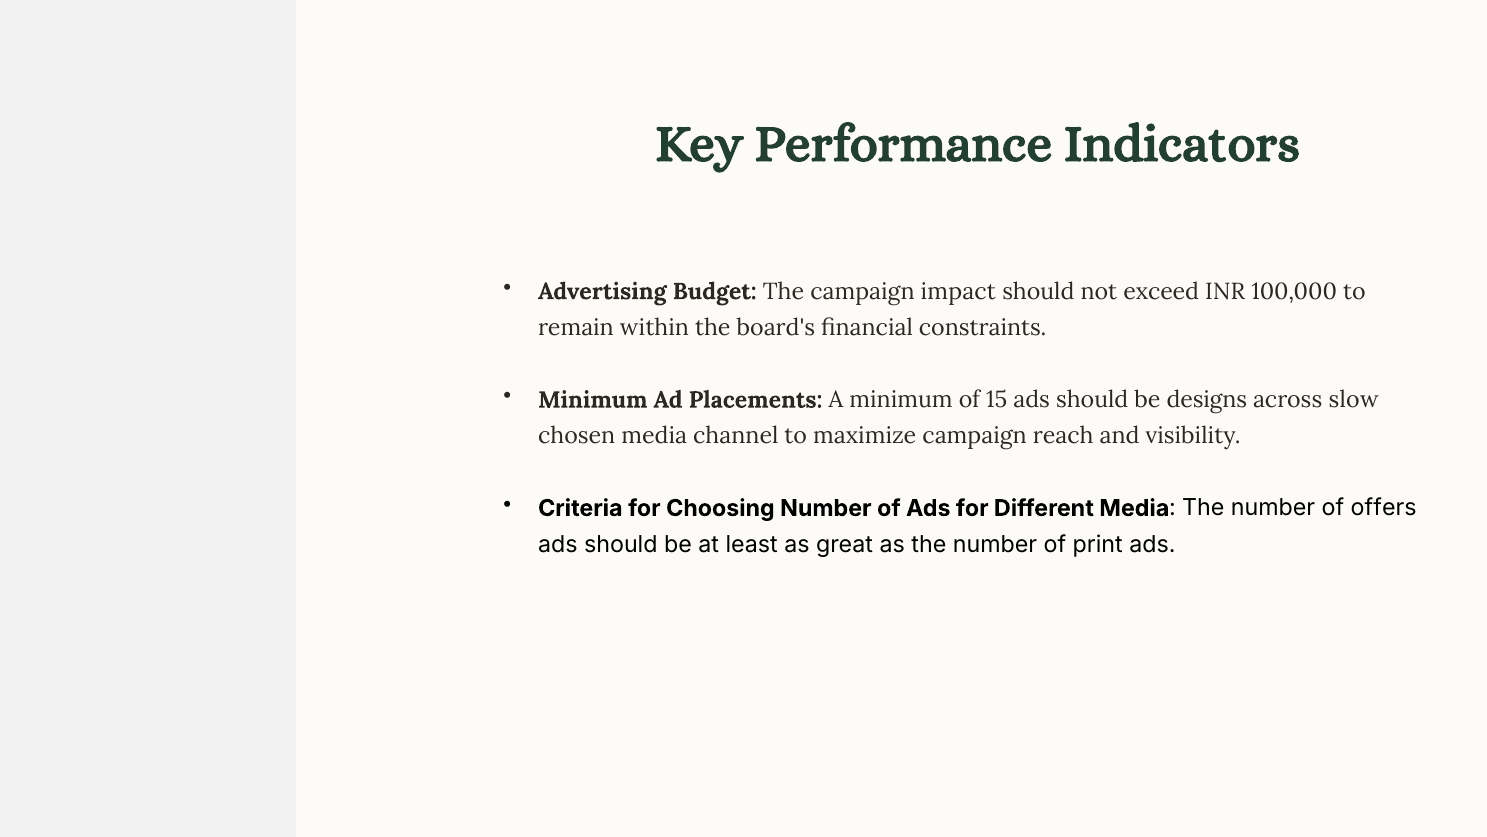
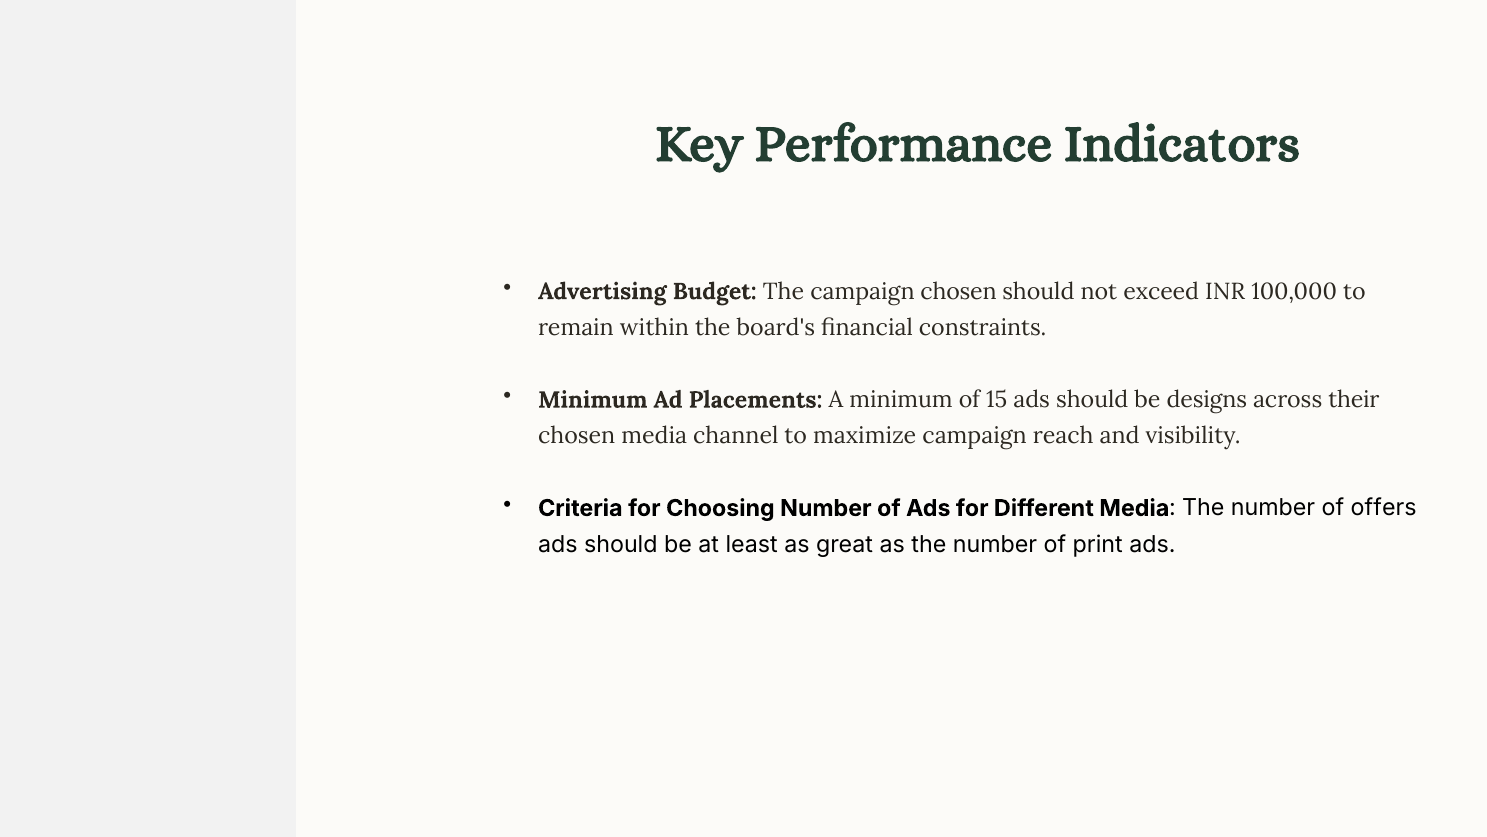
campaign impact: impact -> chosen (959, 291)
slow: slow -> their (1354, 400)
